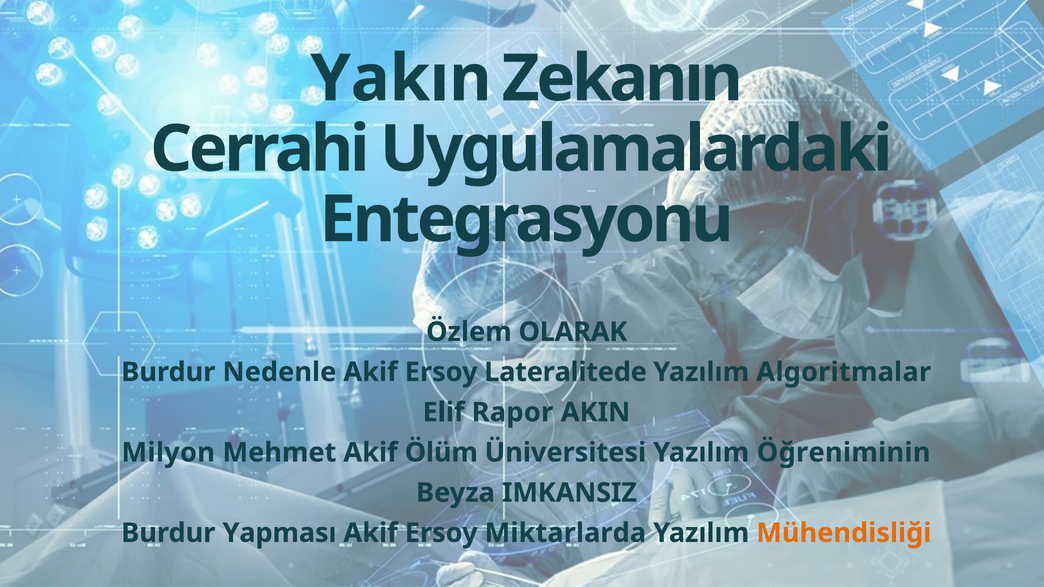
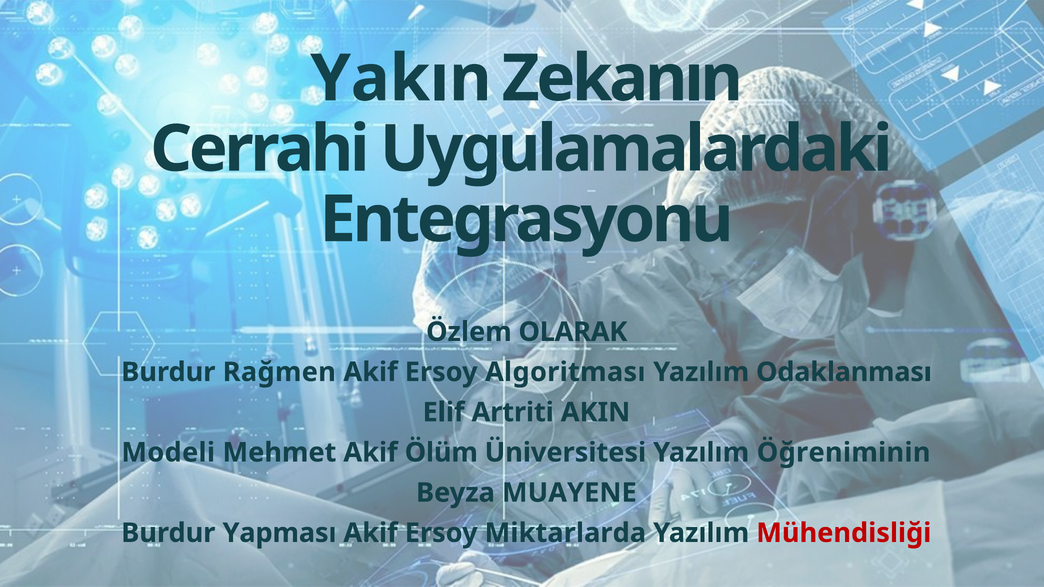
Nedenle: Nedenle -> Rağmen (279, 372)
Lateralitede: Lateralitede -> Algoritması (565, 372)
Algoritmalar: Algoritmalar -> Odaklanması (844, 372)
Rapor: Rapor -> Artriti (513, 413)
Milyon: Milyon -> Modeli (168, 453)
IMKANSIZ: IMKANSIZ -> MUAYENE (569, 493)
Mühendisliği colour: orange -> red (844, 533)
